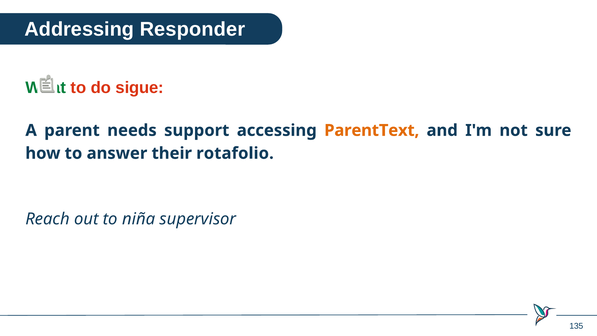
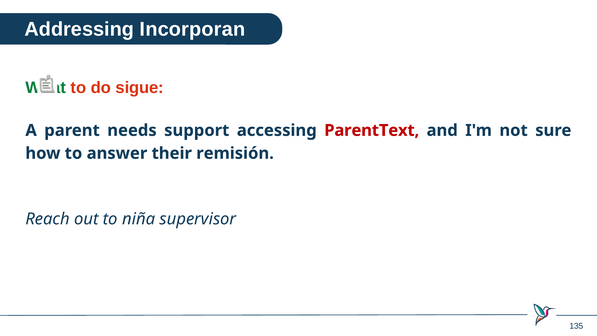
Responder: Responder -> Incorporan (192, 29)
ParentText colour: orange -> red (372, 130)
rotafolio: rotafolio -> remisión (235, 153)
